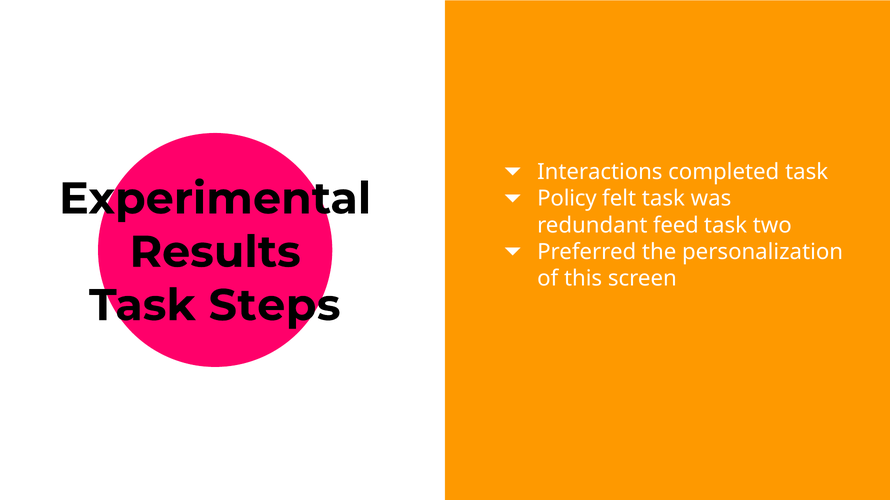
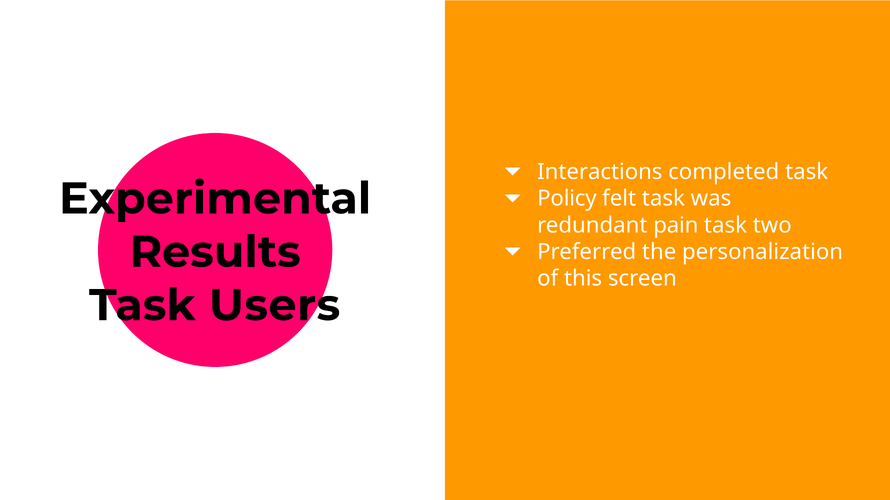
feed: feed -> pain (676, 226)
Steps: Steps -> Users (275, 306)
